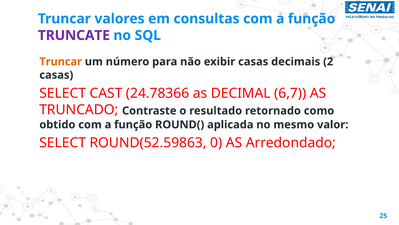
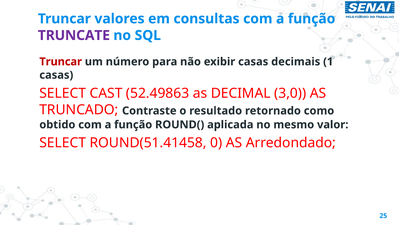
Truncar colour: orange -> red (61, 62)
2: 2 -> 1 (328, 62)
24.78366: 24.78366 -> 52.49863 (158, 93)
6,7: 6,7 -> 3,0 (290, 93)
ROUND(52.59863: ROUND(52.59863 -> ROUND(51.41458 (148, 142)
